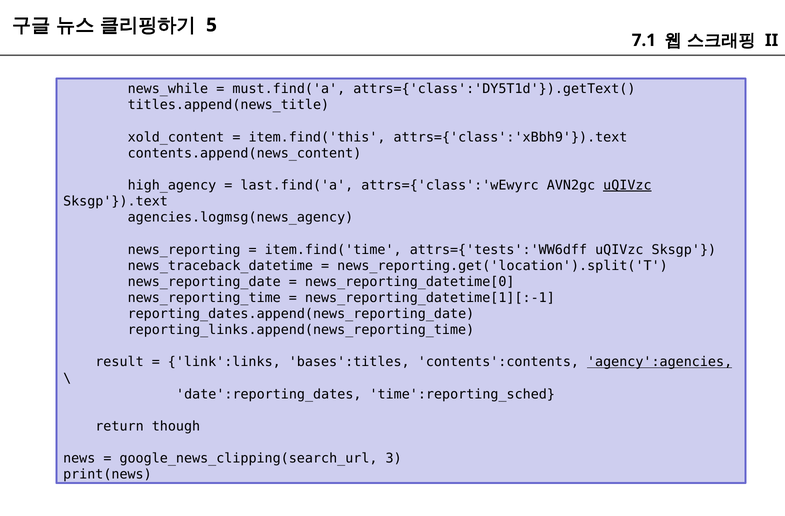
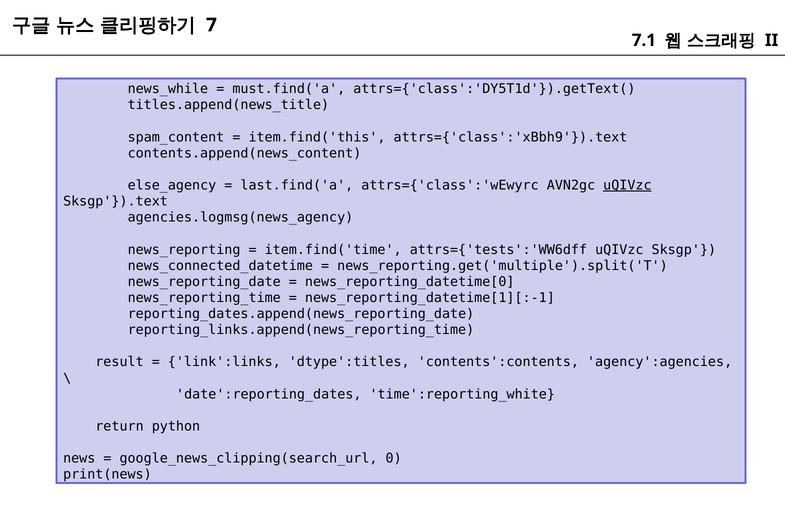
5: 5 -> 7 (211, 25)
xold_content: xold_content -> spam_content (176, 137)
high_agency: high_agency -> else_agency (172, 185)
news_traceback_datetime: news_traceback_datetime -> news_connected_datetime (220, 265)
news_reporting.get('location').split('T: news_reporting.get('location').split('T -> news_reporting.get('multiple').split('T (502, 265)
bases':titles: bases':titles -> dtype':titles (349, 362)
agency':agencies underline: present -> none (660, 362)
time':reporting_sched: time':reporting_sched -> time':reporting_white (462, 394)
though: though -> python (176, 426)
3: 3 -> 0 (394, 458)
